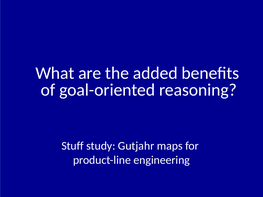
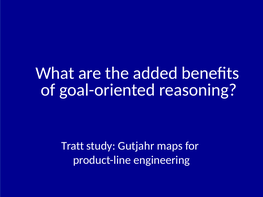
Stuff: Stuff -> Tratt (73, 146)
